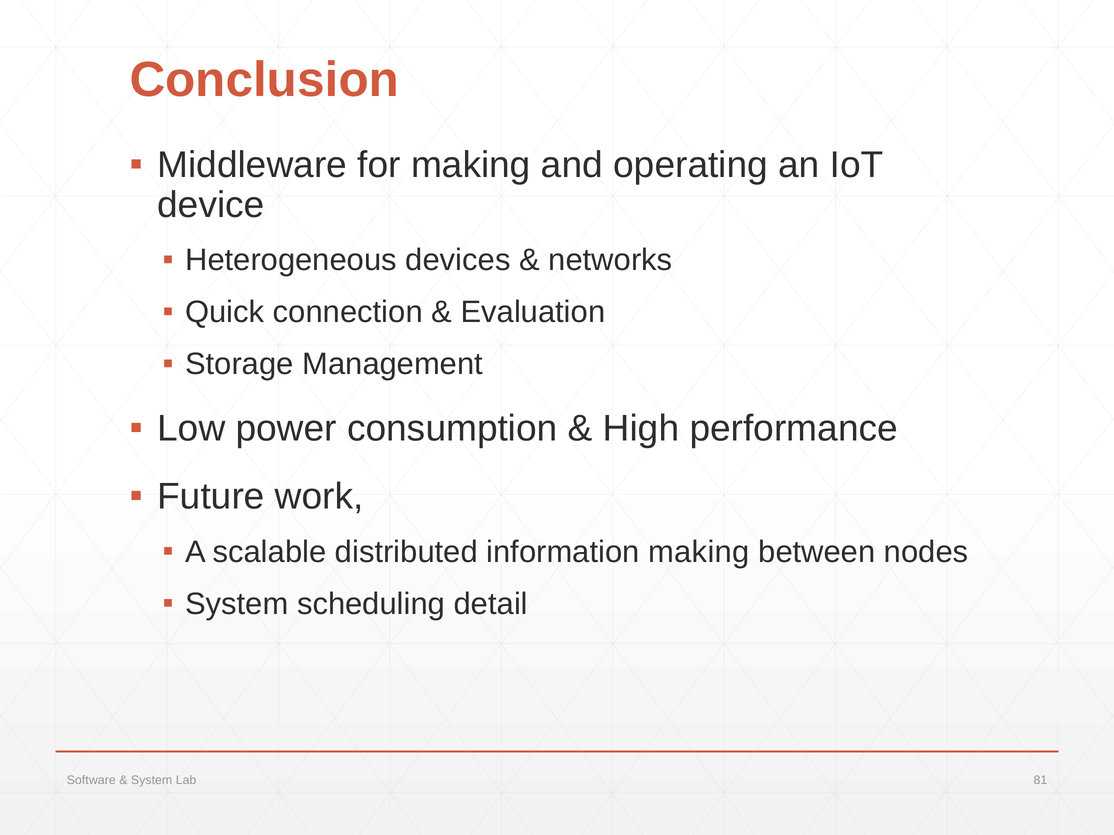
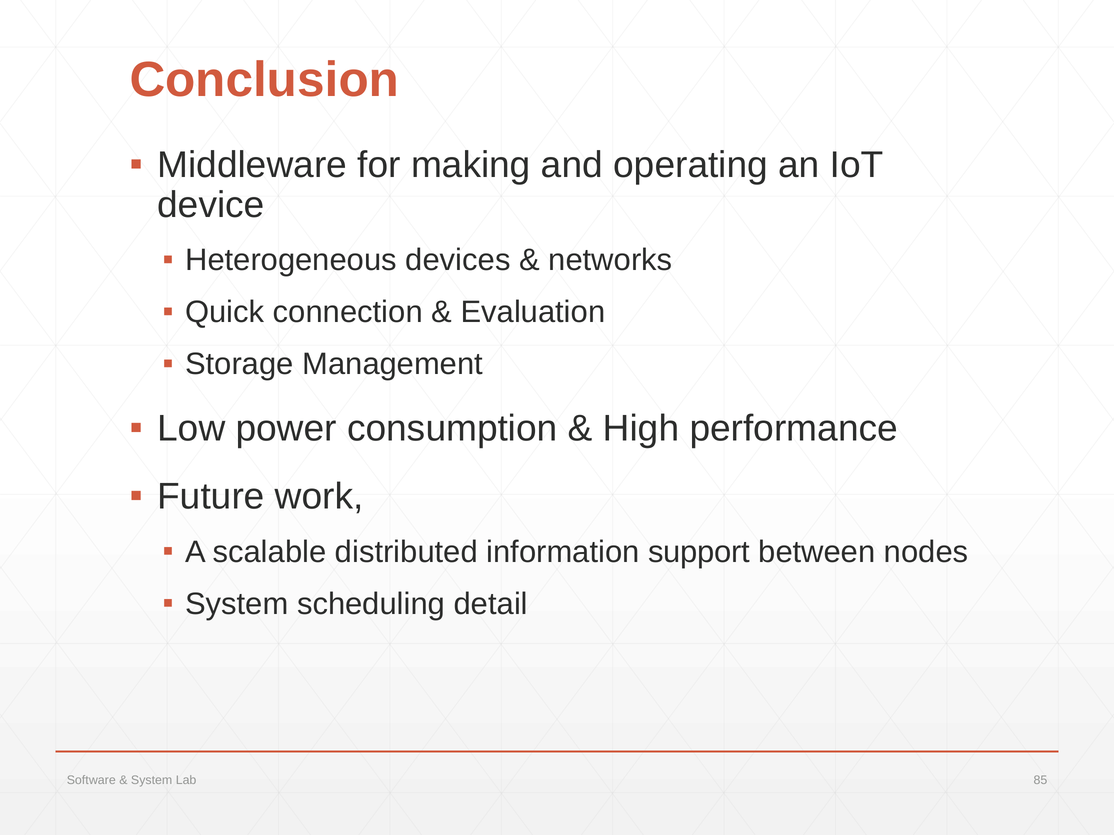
information making: making -> support (699, 552)
81: 81 -> 85 (1040, 781)
